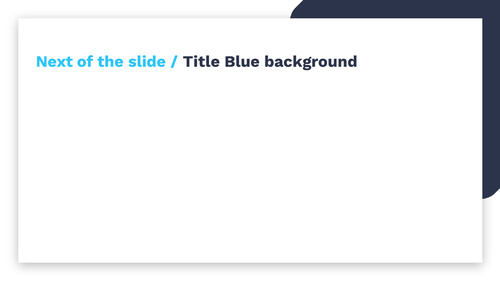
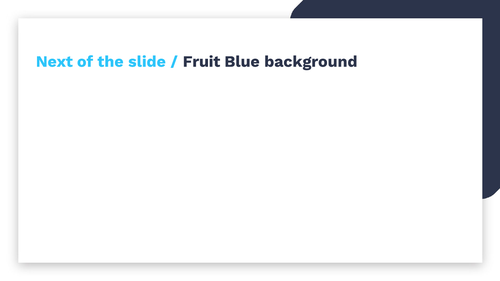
Title: Title -> Fruit (201, 62)
